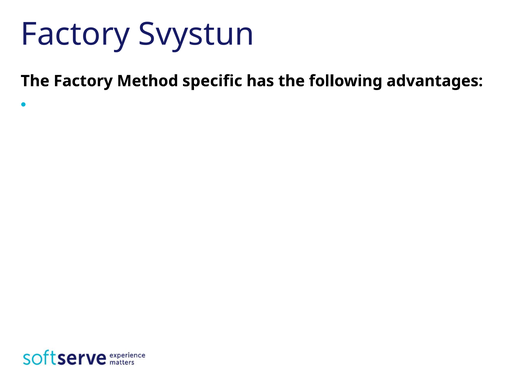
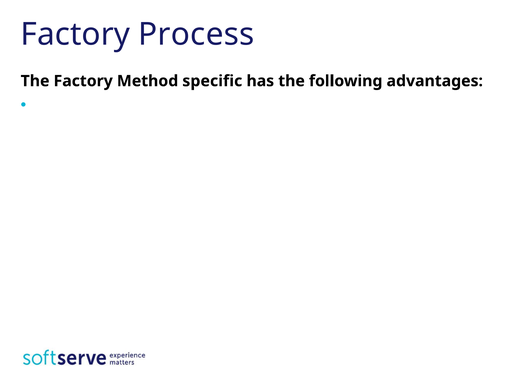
Svystun: Svystun -> Process (196, 34)
